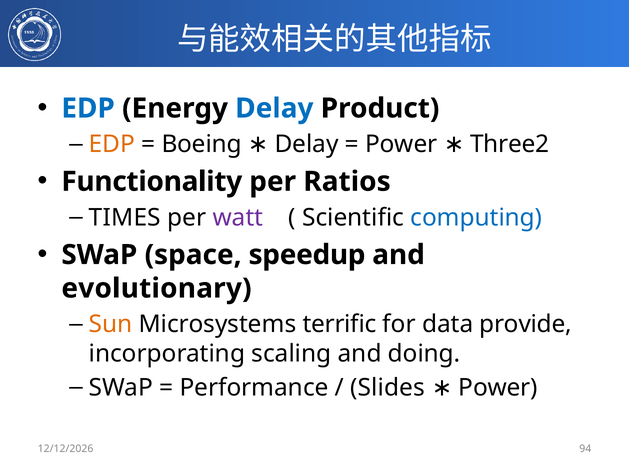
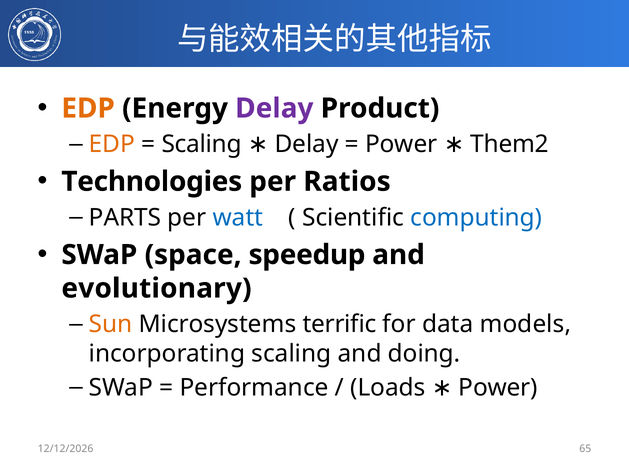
EDP colour: blue -> orange (88, 108)
Delay colour: blue -> purple (274, 108)
Boeing: Boeing -> Scaling (202, 145)
Three2: Three2 -> Them2 (510, 145)
Functionality: Functionality -> Technologies (152, 182)
TIMES: TIMES -> PARTS (125, 218)
watt colour: purple -> blue (238, 218)
provide: provide -> models (525, 325)
Slides: Slides -> Loads (388, 388)
94: 94 -> 65 (585, 450)
